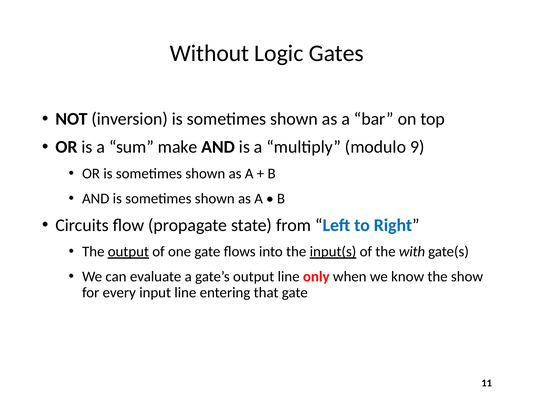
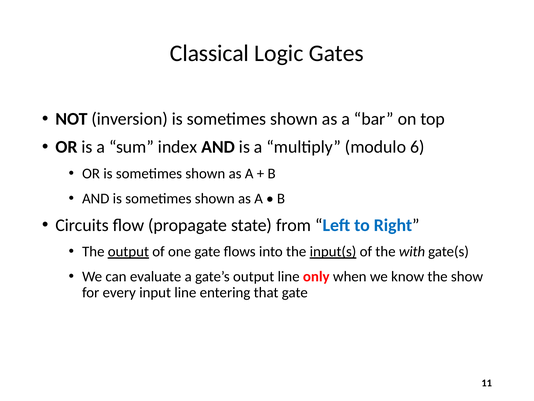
Without: Without -> Classical (210, 53)
make: make -> index (178, 147)
9: 9 -> 6 (417, 147)
